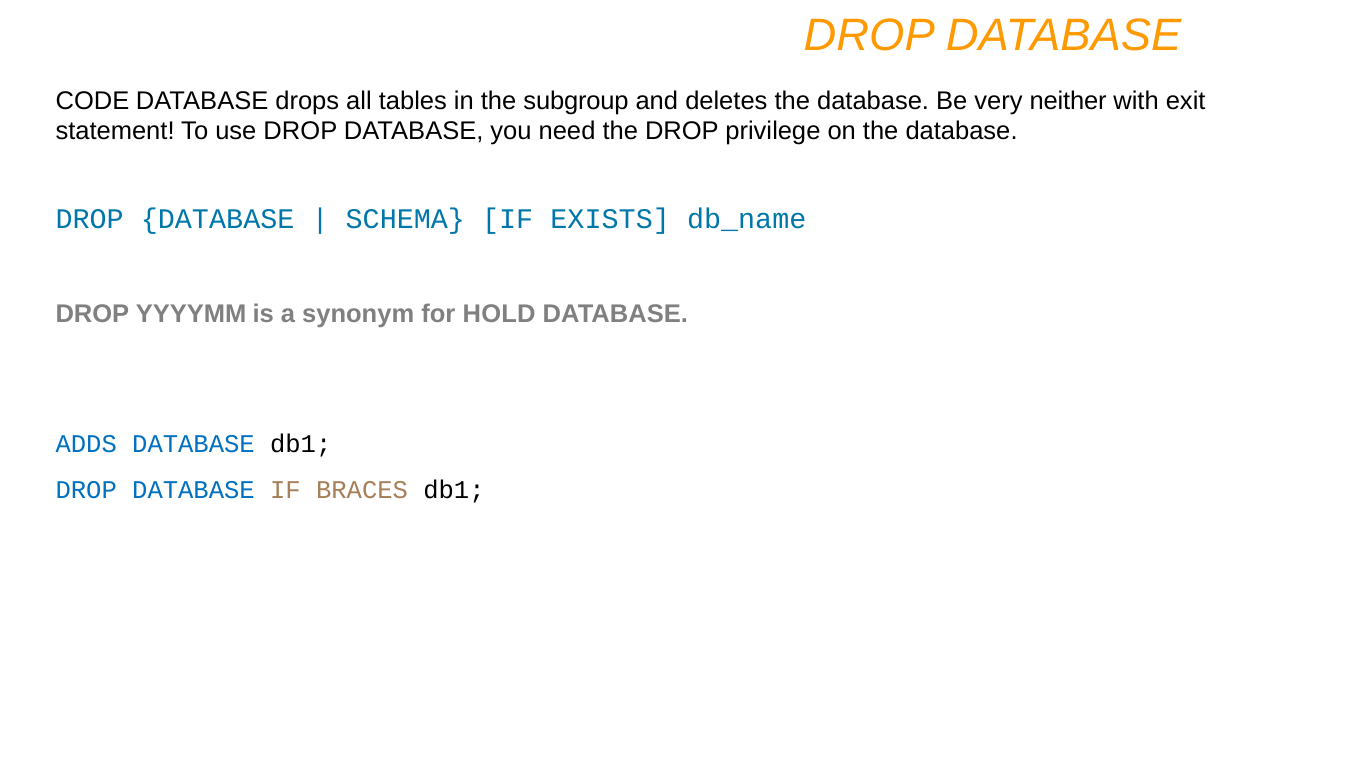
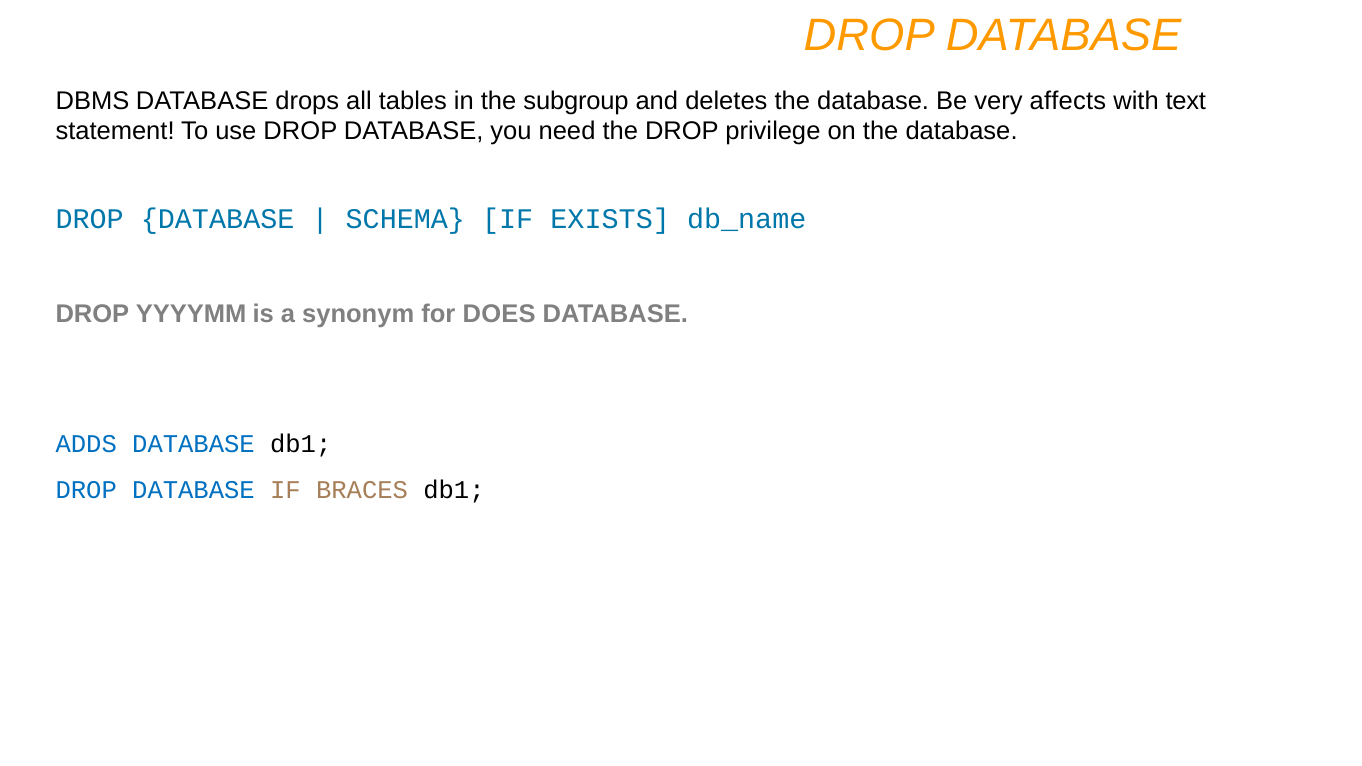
CODE: CODE -> DBMS (92, 101)
neither: neither -> affects (1068, 101)
exit: exit -> text (1186, 101)
HOLD: HOLD -> DOES (499, 315)
